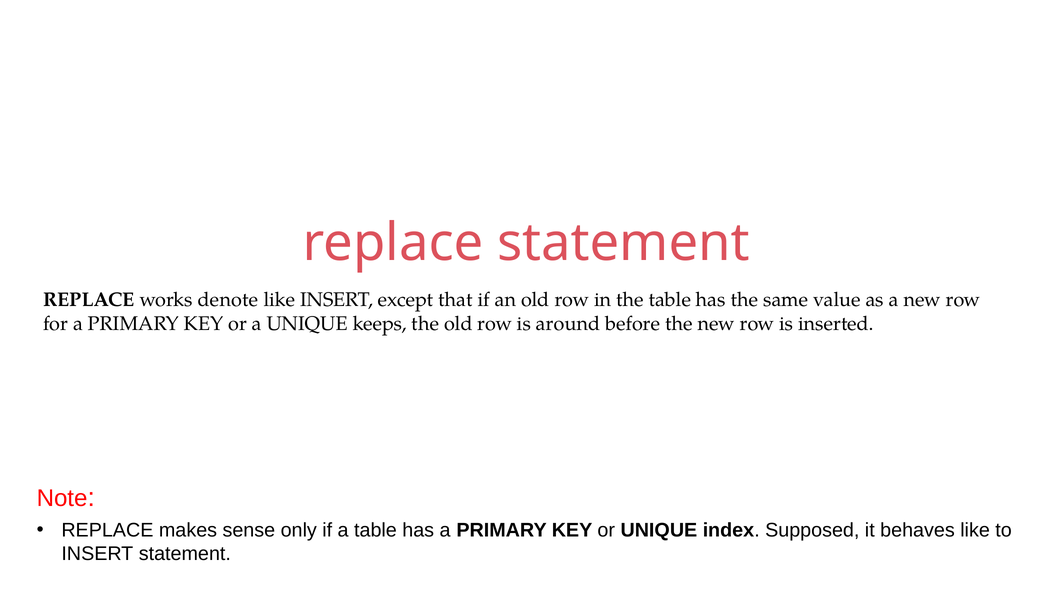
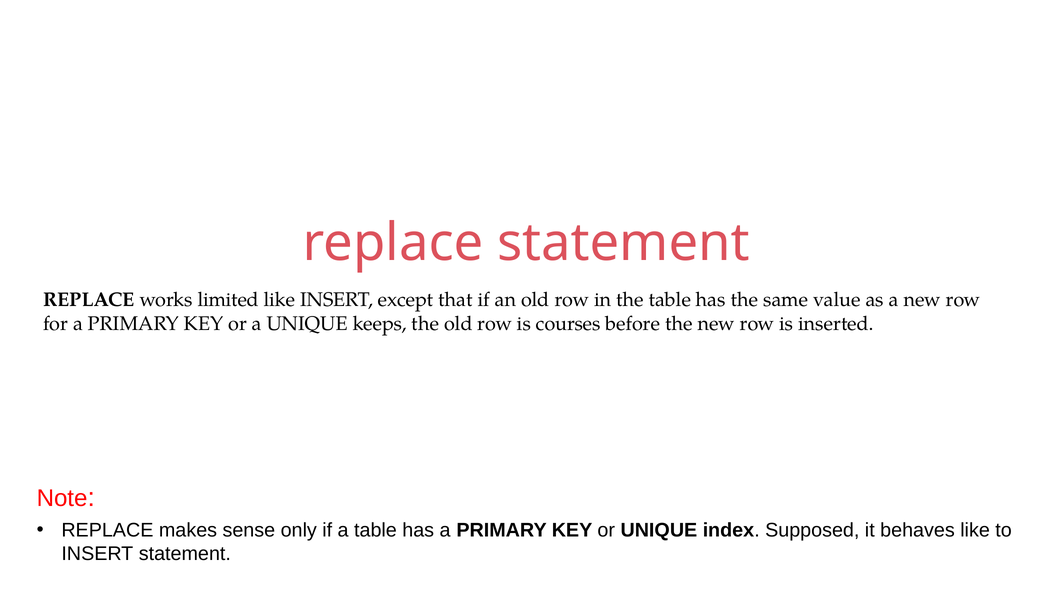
denote: denote -> limited (228, 300)
around: around -> courses (568, 324)
